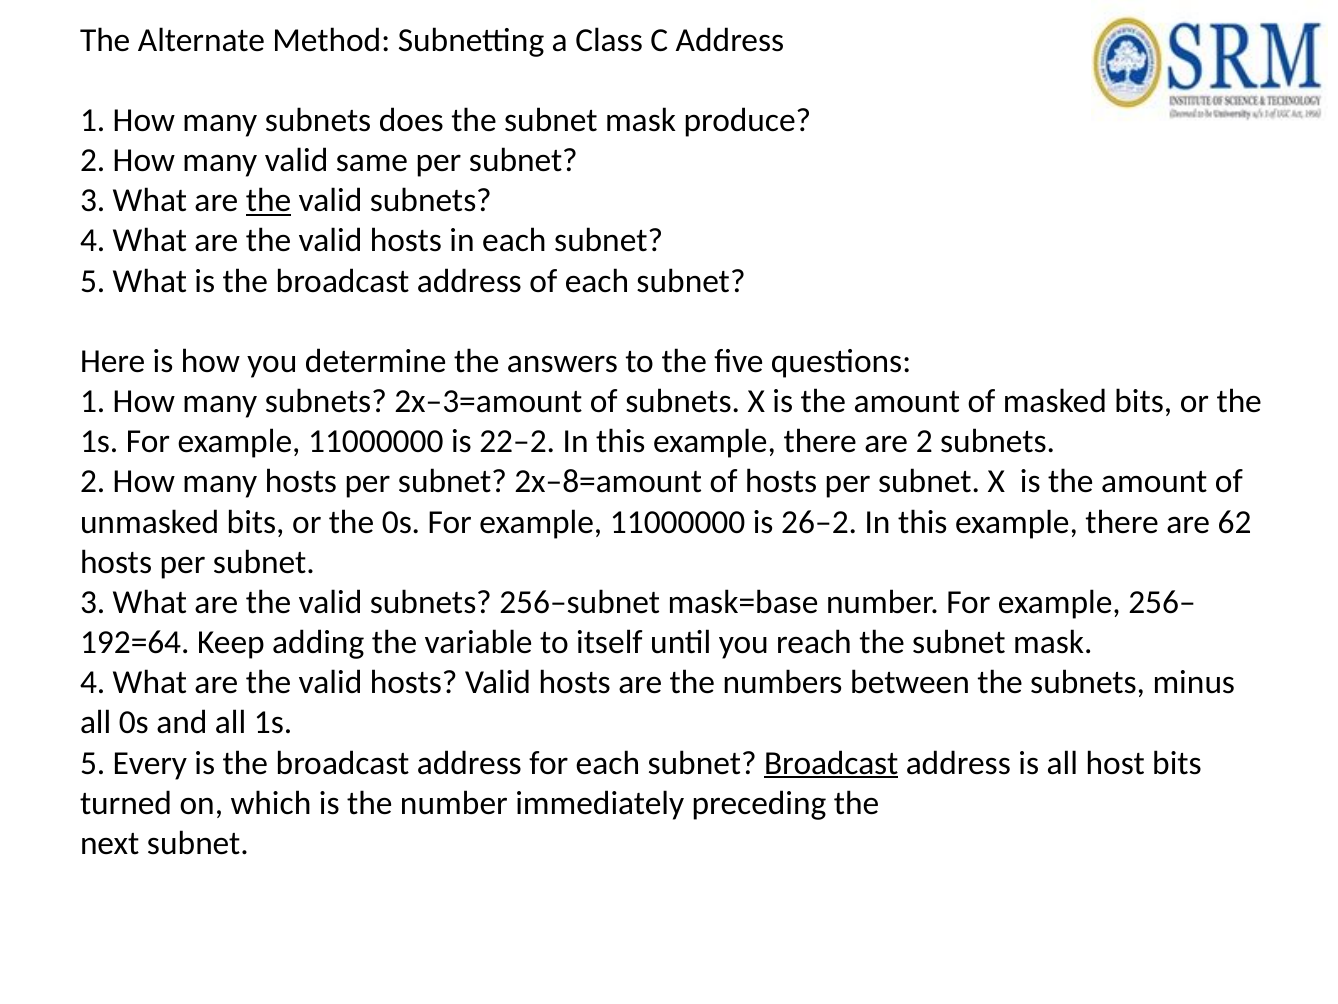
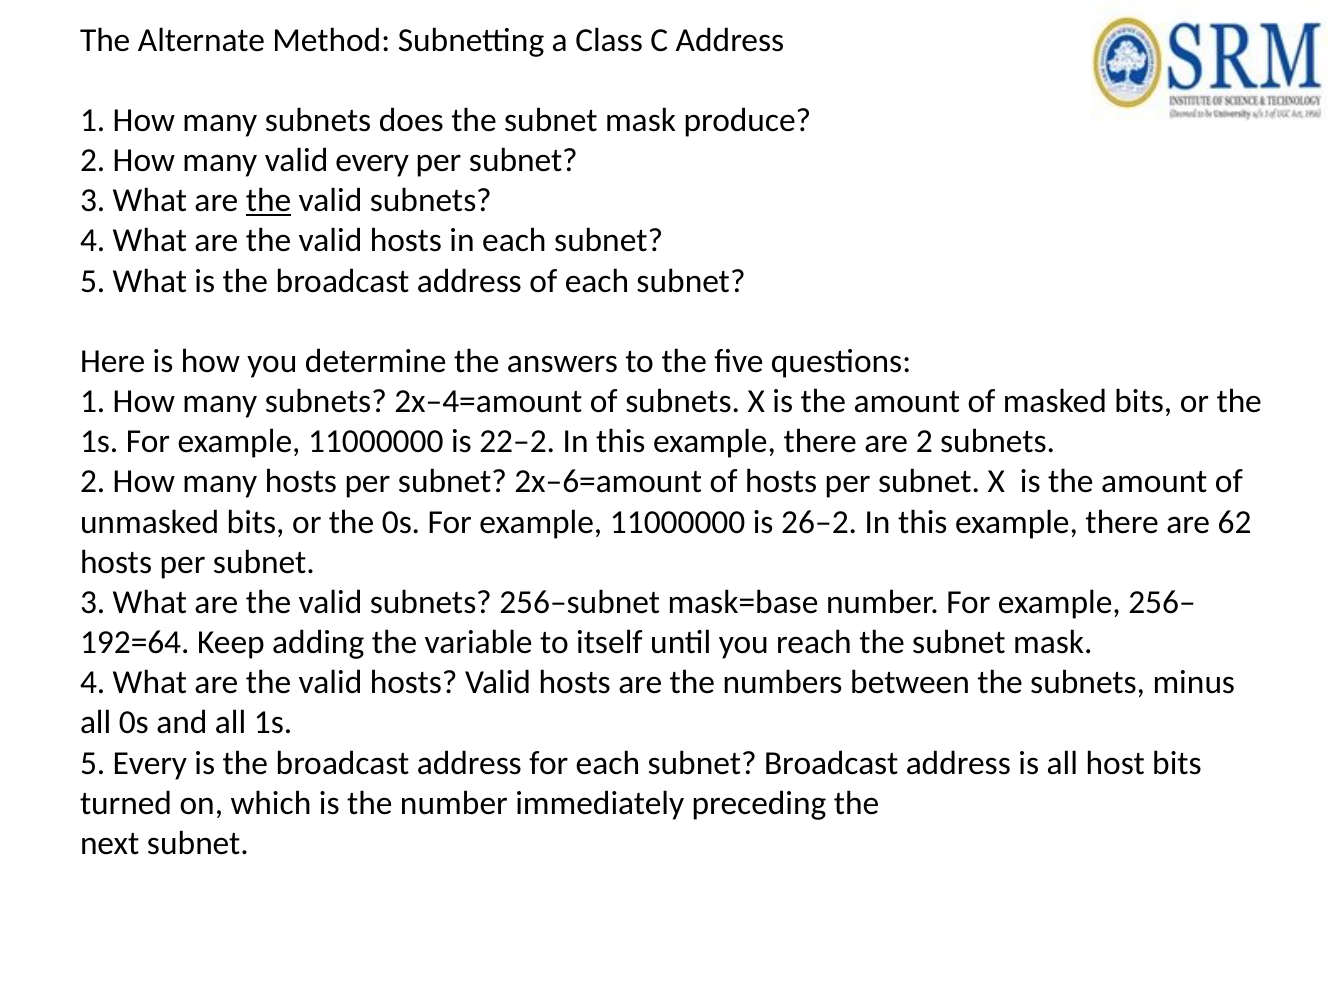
valid same: same -> every (372, 161)
2x–3=amount: 2x–3=amount -> 2x–4=amount (488, 401)
2x–8=amount: 2x–8=amount -> 2x–6=amount (608, 482)
Broadcast underline: present -> none (831, 763)
